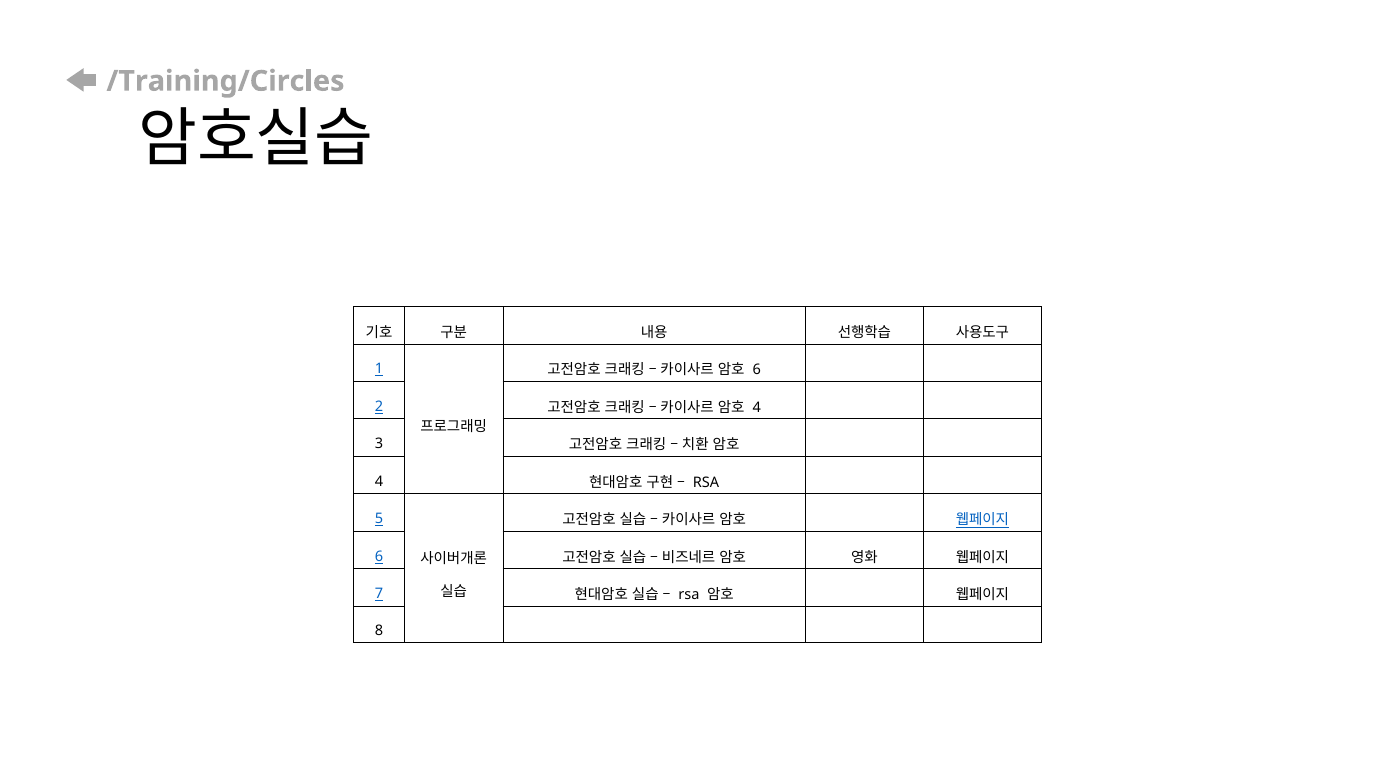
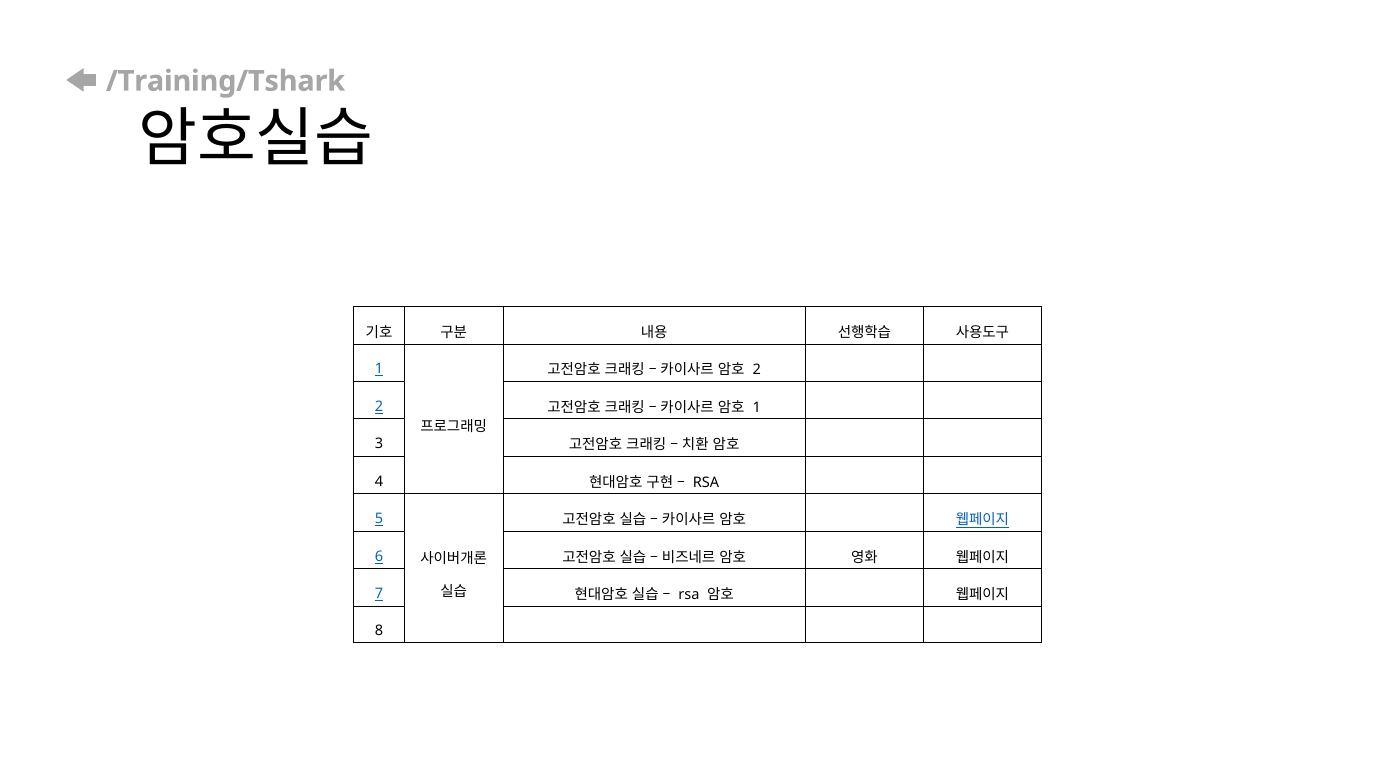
/Training/Circles: /Training/Circles -> /Training/Tshark (226, 81)
6: 6 -> 2 (757, 370)
4: 4 -> 1 (757, 408)
